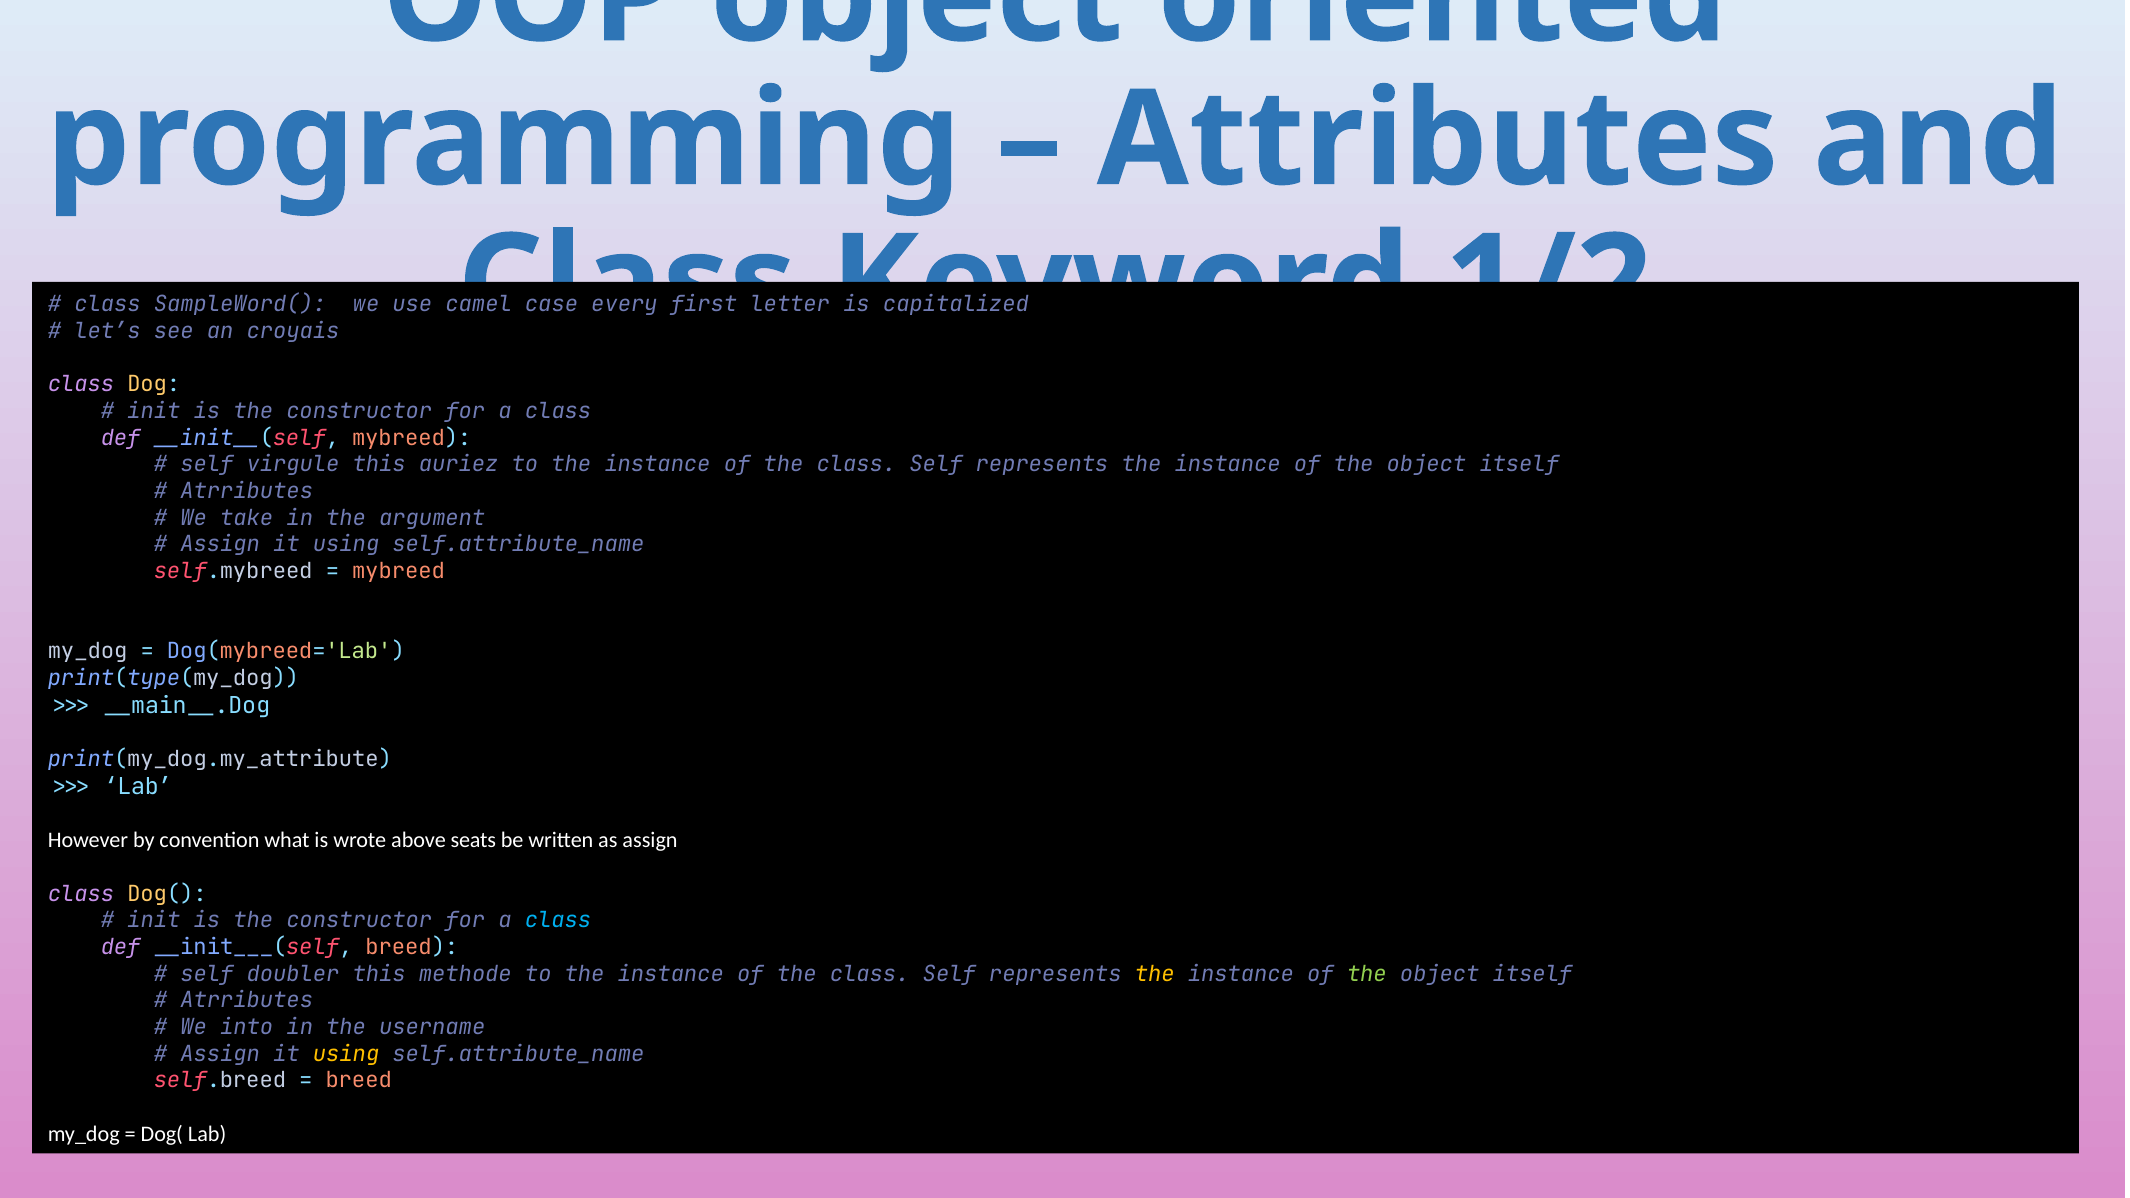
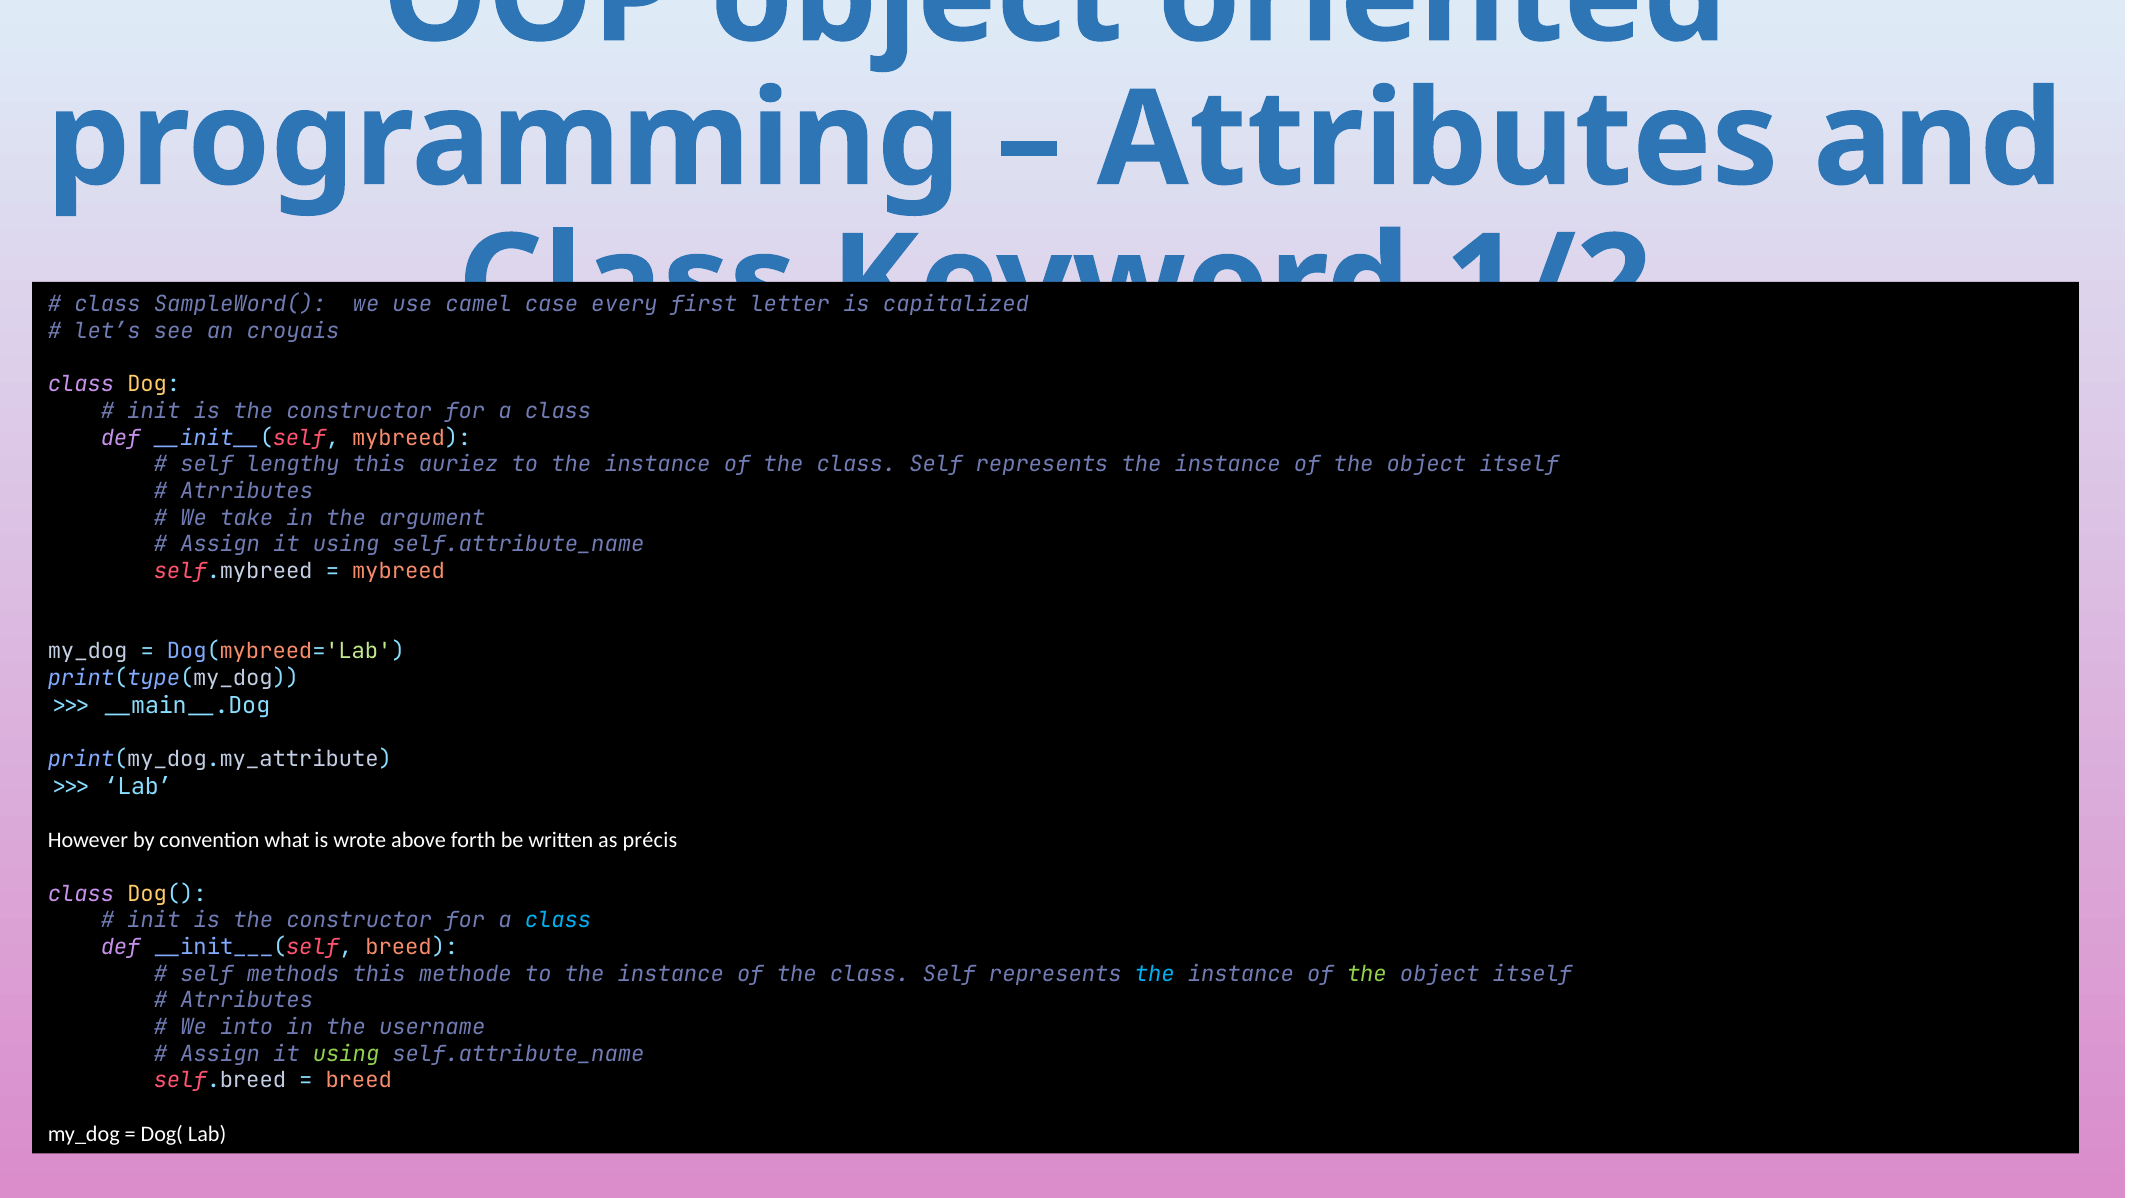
virgule: virgule -> lengthy (293, 465)
seats: seats -> forth (473, 841)
as assign: assign -> précis (650, 841)
doubler: doubler -> methods (293, 974)
the colour: yellow -> light blue (1155, 974)
using colour: yellow -> light green (346, 1054)
